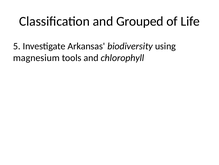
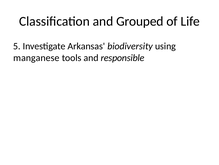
magnesium: magnesium -> manganese (36, 58)
chlorophyll: chlorophyll -> responsible (123, 58)
